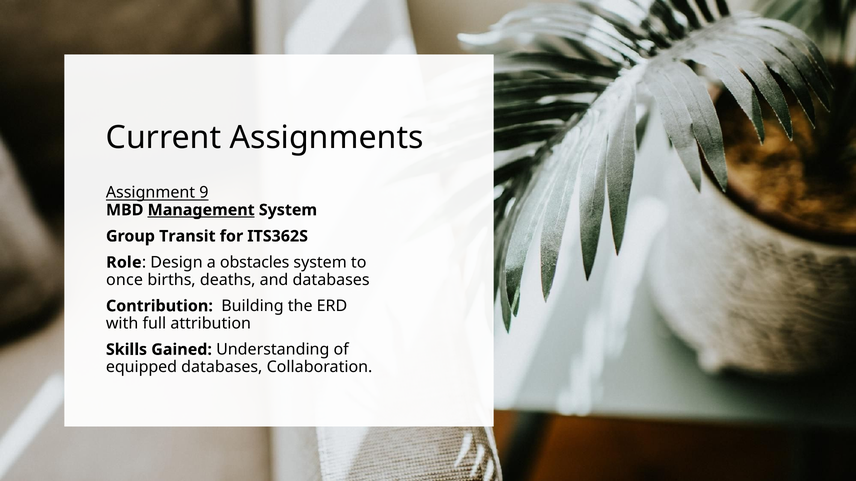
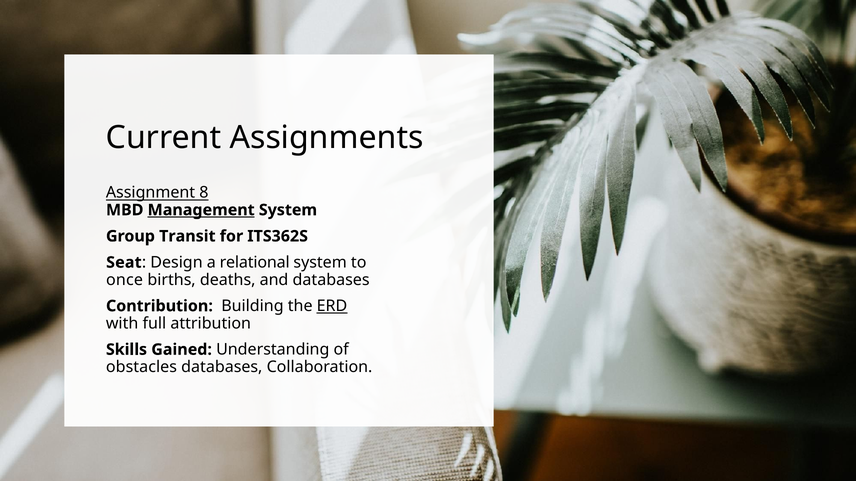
9: 9 -> 8 (204, 193)
Role: Role -> Seat (124, 263)
obstacles: obstacles -> relational (255, 263)
ERD underline: none -> present (332, 306)
equipped: equipped -> obstacles (141, 367)
